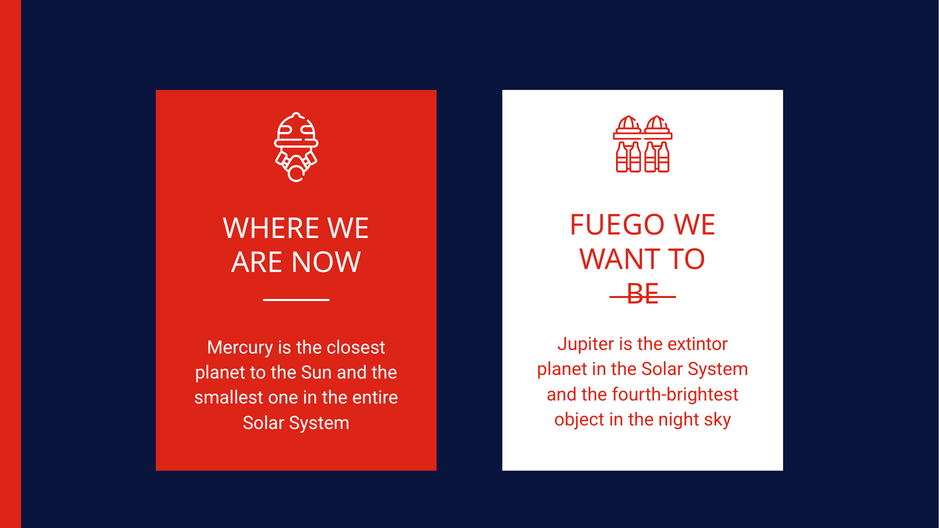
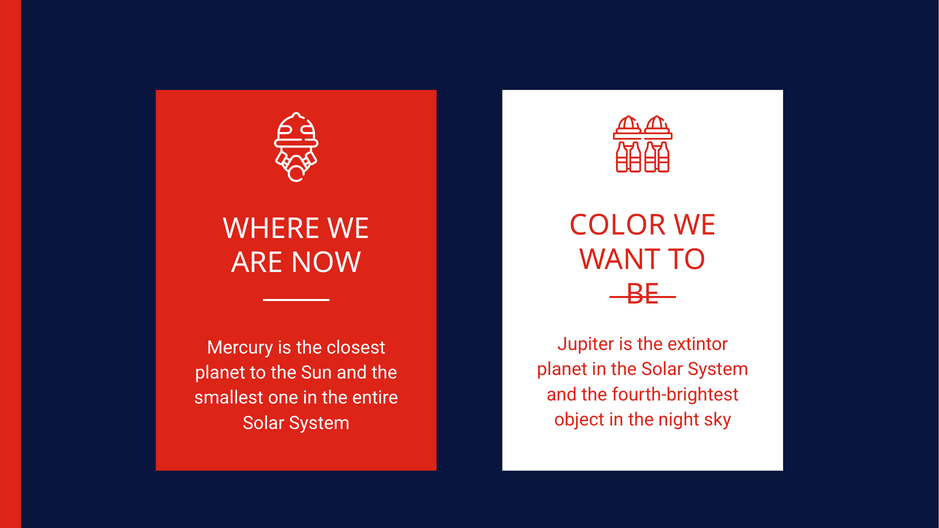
FUEGO: FUEGO -> COLOR (618, 225)
